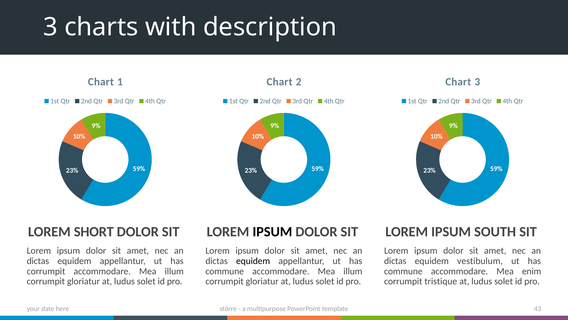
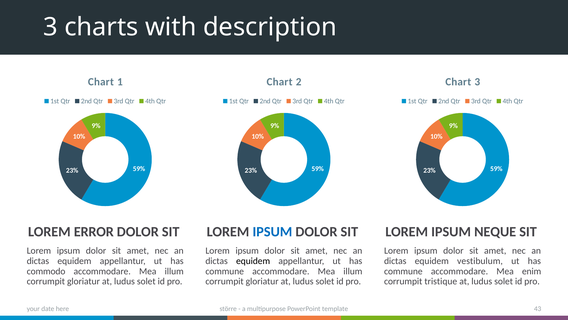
SHORT: SHORT -> ERROR (94, 231)
IPSUM colour: black -> blue (272, 231)
SOUTH: SOUTH -> NEQUE (495, 231)
corrumpit: corrumpit -> commodo (46, 271)
